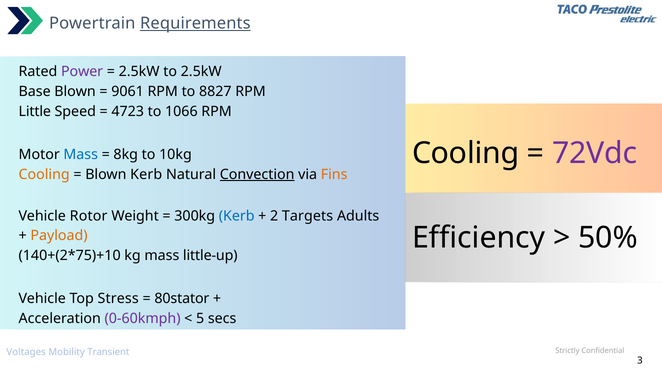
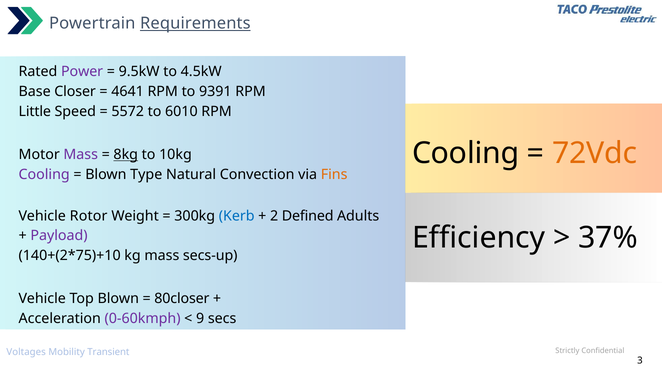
2.5kW: 2.5kW -> 9.5kW (139, 72)
to 2.5kW: 2.5kW -> 4.5kW (201, 72)
Base Blown: Blown -> Closer (75, 92)
9061: 9061 -> 4641 (128, 92)
8827: 8827 -> 9391 (215, 92)
4723: 4723 -> 5572 (128, 112)
1066: 1066 -> 6010 (181, 112)
72Vdc colour: purple -> orange (595, 153)
Mass colour: blue -> purple (81, 155)
8kg underline: none -> present (126, 155)
Cooling colour: orange -> purple (44, 175)
Blown Kerb: Kerb -> Type (146, 175)
Convection underline: present -> none (257, 175)
Targets: Targets -> Defined (308, 216)
50%: 50% -> 37% (608, 238)
Payload colour: orange -> purple (59, 236)
little-up: little-up -> secs-up (210, 256)
Top Stress: Stress -> Blown (118, 299)
80stator: 80stator -> 80closer (182, 299)
5: 5 -> 9 (200, 319)
